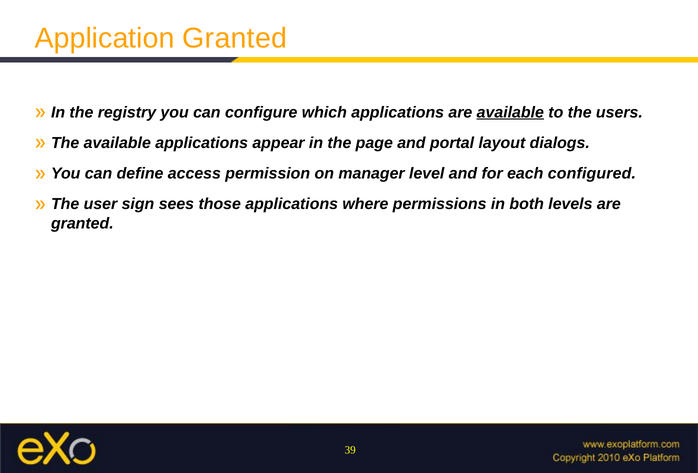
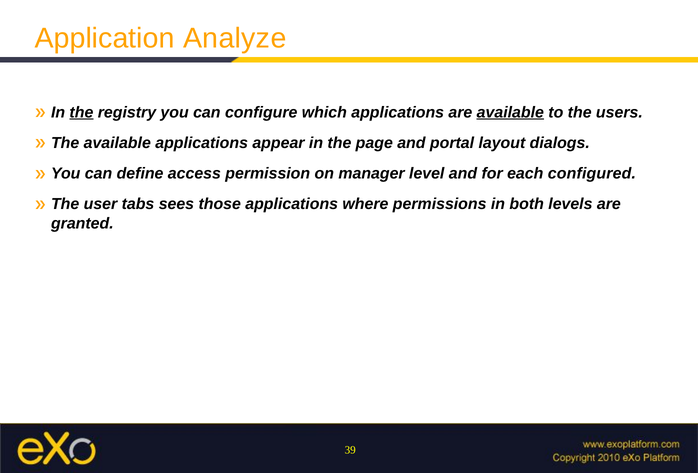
Application Granted: Granted -> Analyze (235, 38)
the underline: none -> present (81, 112)
sign: sign -> tabs (138, 204)
